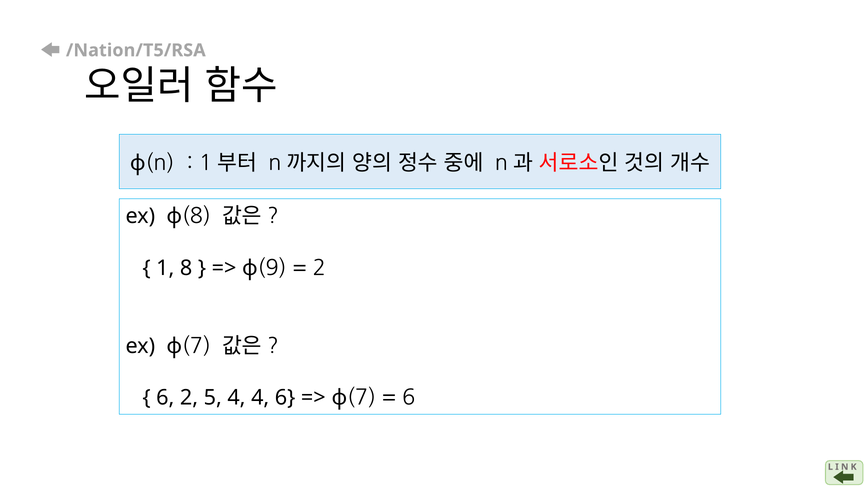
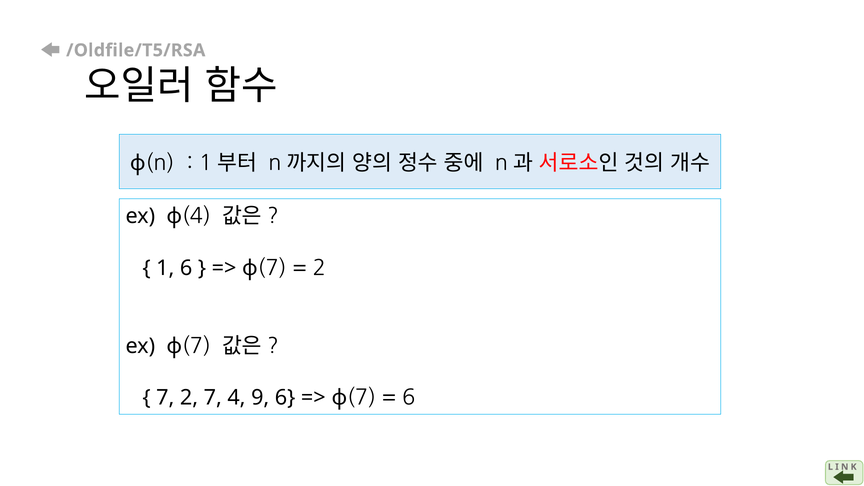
/Nation/T5/RSA: /Nation/T5/RSA -> /Oldfile/T5/RSA (136, 50)
ex 8: 8 -> 4 (196, 216)
1 8: 8 -> 6 (186, 268)
9: 9 -> 7 (272, 268)
6: 6 -> 7 (165, 398)
2 5: 5 -> 7 (213, 398)
4 4: 4 -> 9 (260, 398)
